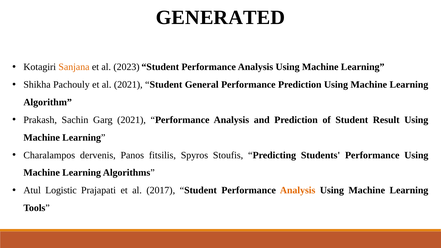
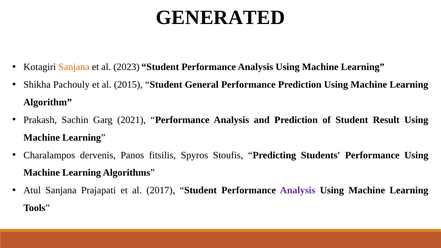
al 2021: 2021 -> 2015 (128, 85)
Atul Logistic: Logistic -> Sanjana (61, 191)
Analysis colour: orange -> purple (298, 191)
